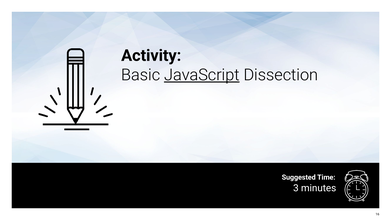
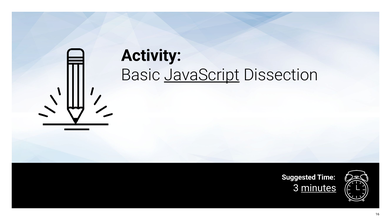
minutes underline: none -> present (319, 188)
